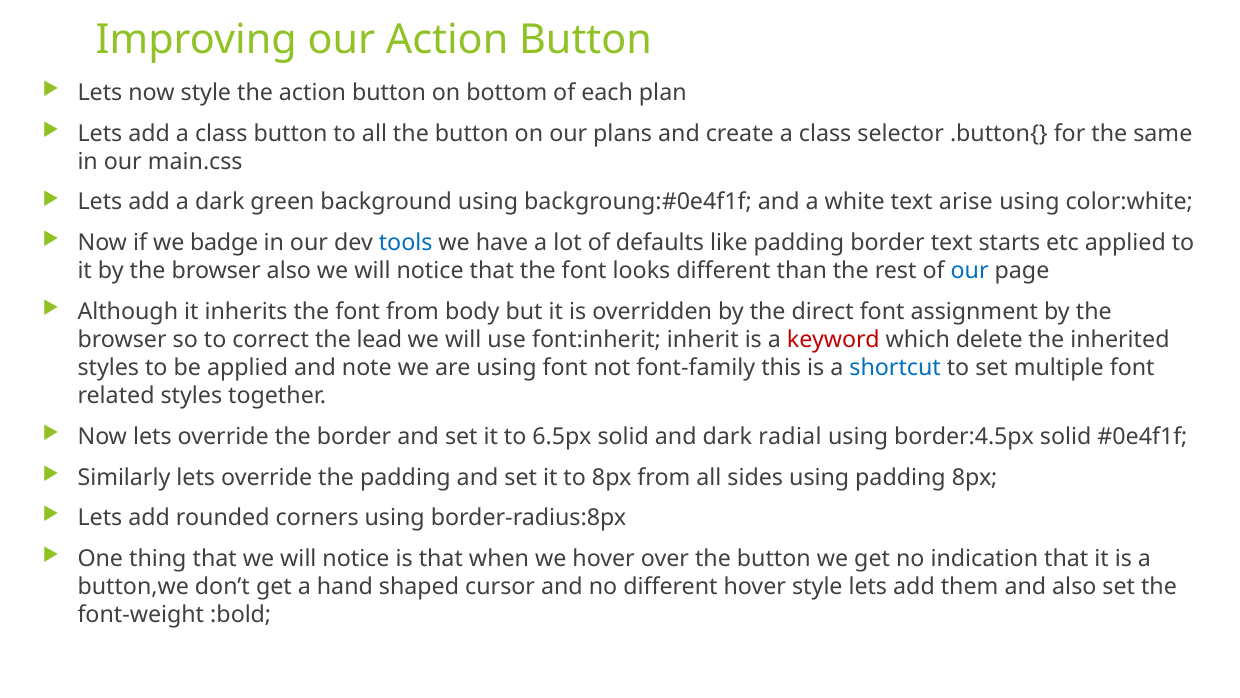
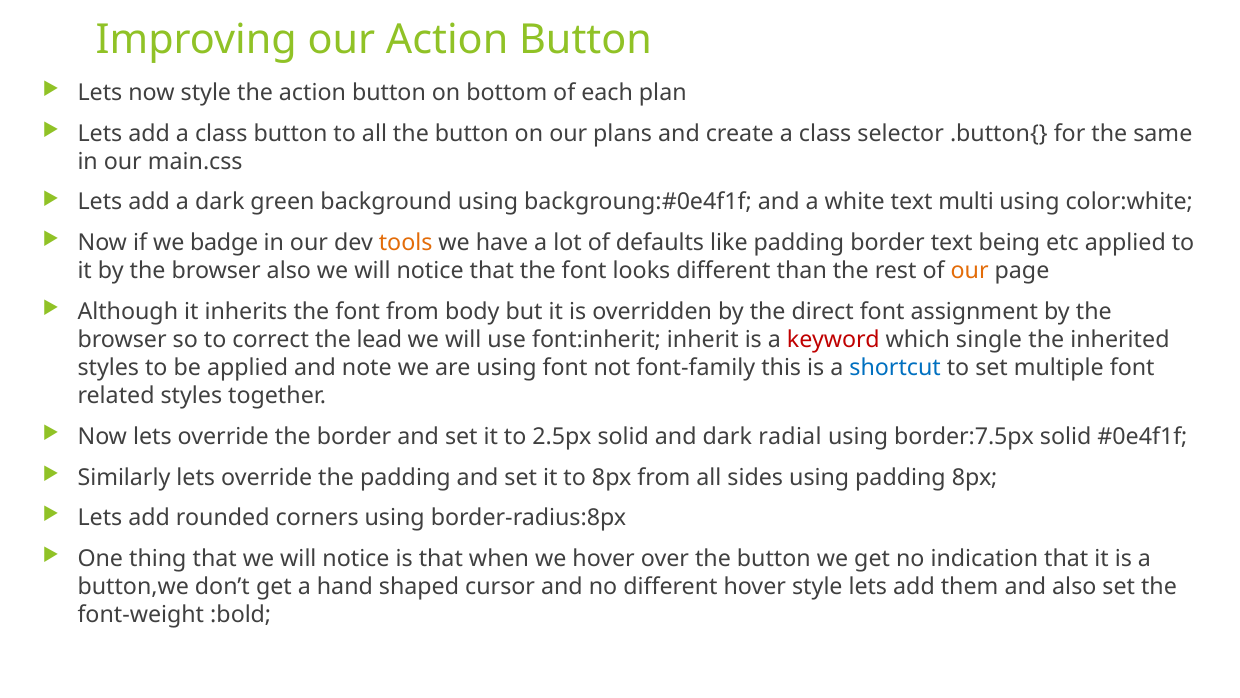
arise: arise -> multi (966, 202)
tools colour: blue -> orange (406, 243)
starts: starts -> being (1009, 243)
our colour: blue -> orange (970, 271)
delete: delete -> single (989, 340)
6.5px: 6.5px -> 2.5px (562, 436)
border:4.5px: border:4.5px -> border:7.5px (964, 436)
